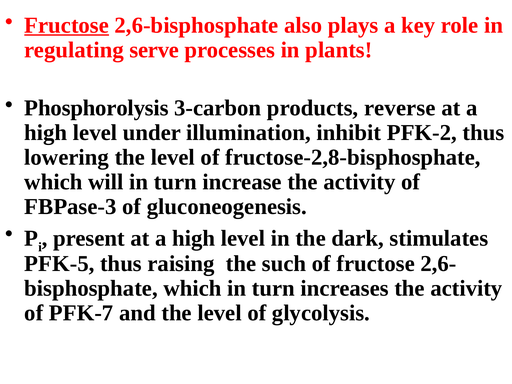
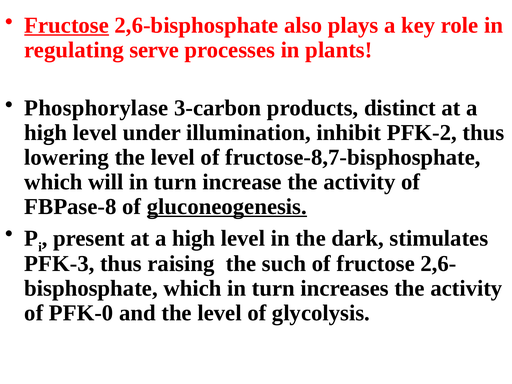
Phosphorolysis: Phosphorolysis -> Phosphorylase (96, 108)
reverse: reverse -> distinct (400, 108)
fructose-2,8-bisphosphate: fructose-2,8-bisphosphate -> fructose-8,7-bisphosphate (353, 157)
FBPase-3: FBPase-3 -> FBPase-8 (70, 207)
gluconeogenesis underline: none -> present (227, 207)
PFK-5: PFK-5 -> PFK-3 (59, 264)
PFK-7: PFK-7 -> PFK-0 (81, 313)
